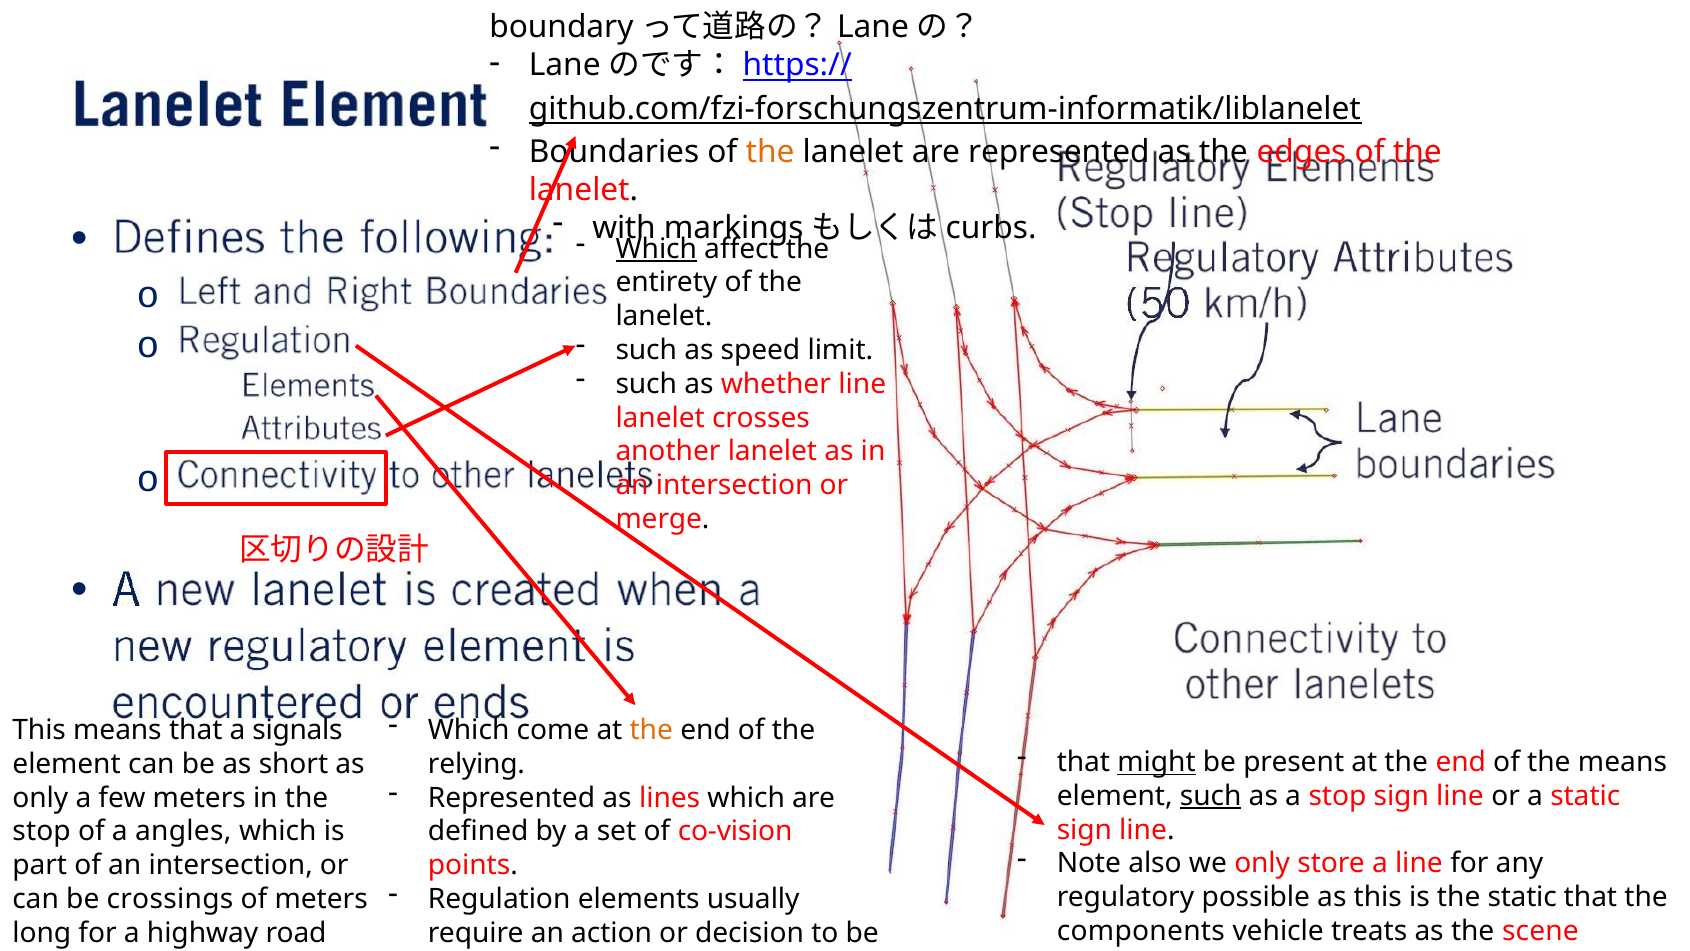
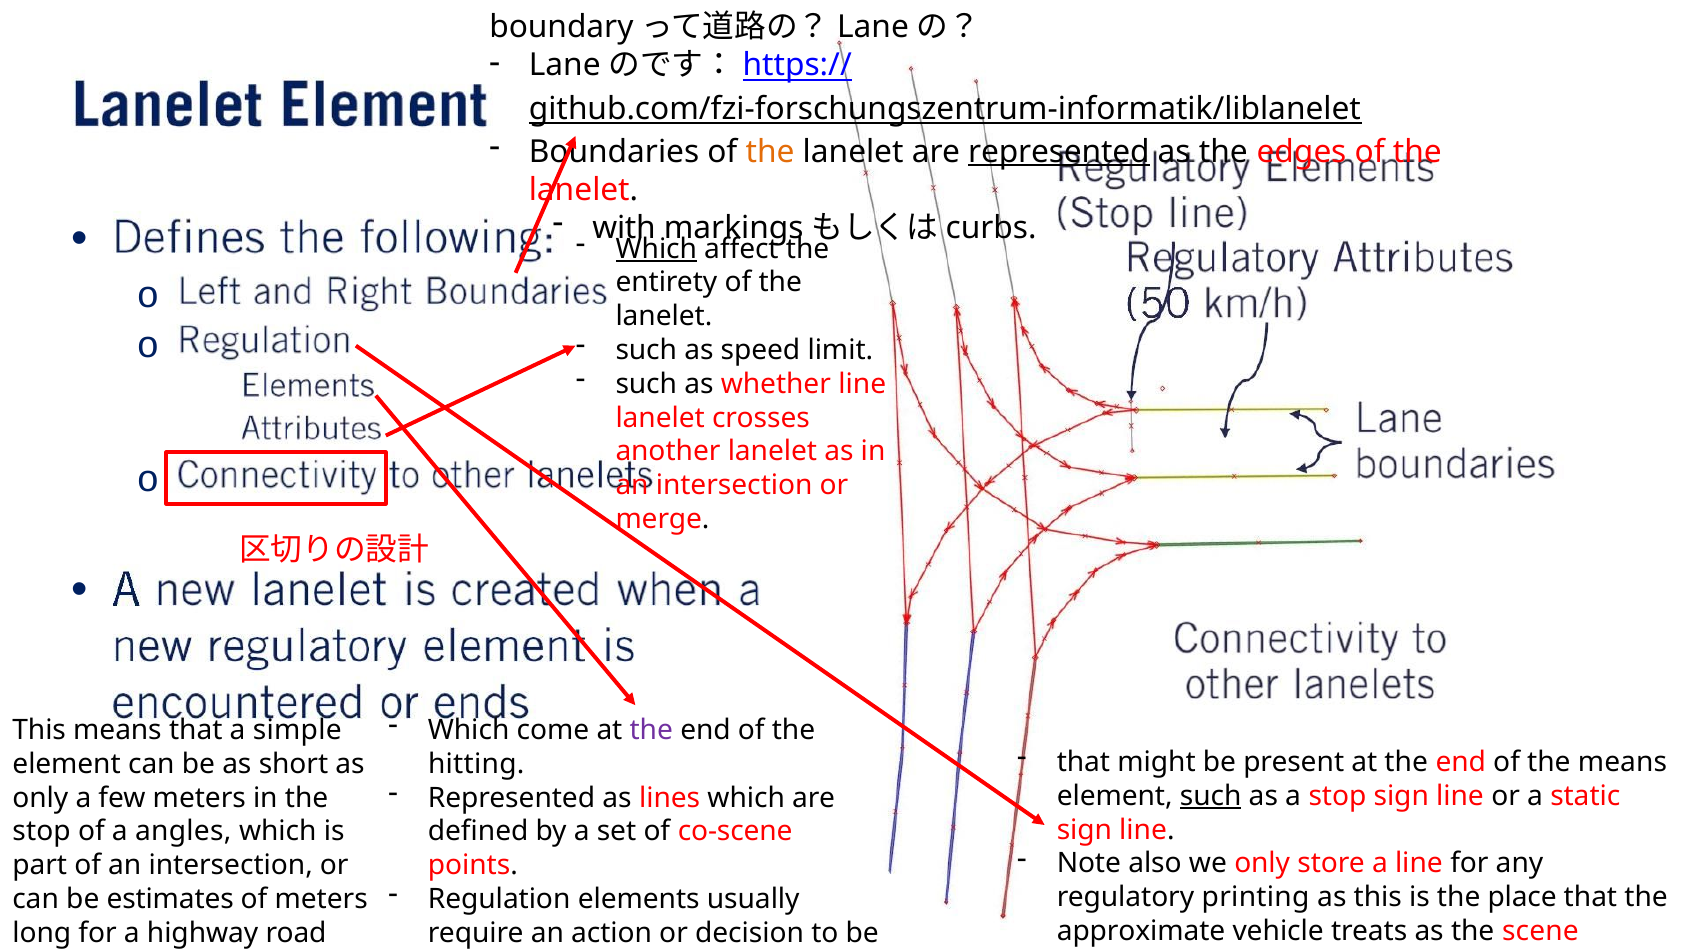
represented underline: none -> present (1059, 152)
the colour: orange -> purple (651, 730)
signals: signals -> simple (297, 730)
might underline: present -> none (1157, 762)
relying: relying -> hitting (476, 764)
co-vision: co-vision -> co-scene (735, 831)
possible: possible -> printing (1256, 897)
the static: static -> place (1522, 897)
be crossings: crossings -> estimates (170, 899)
components: components -> approximate (1141, 931)
